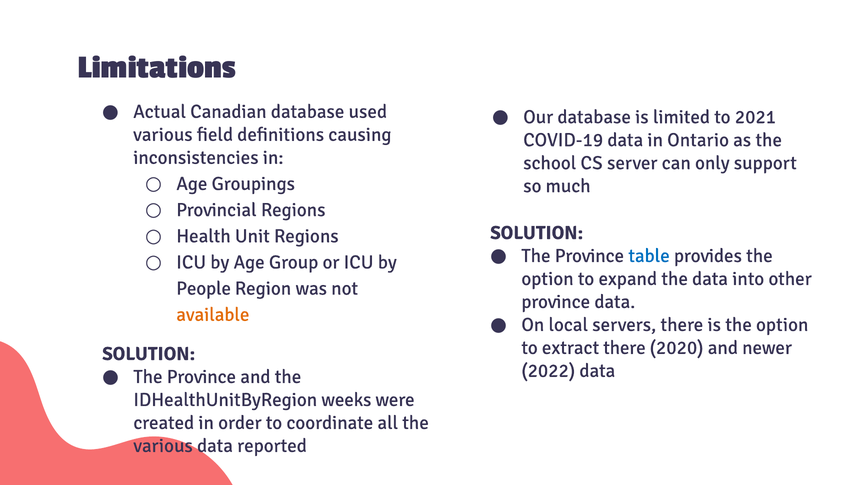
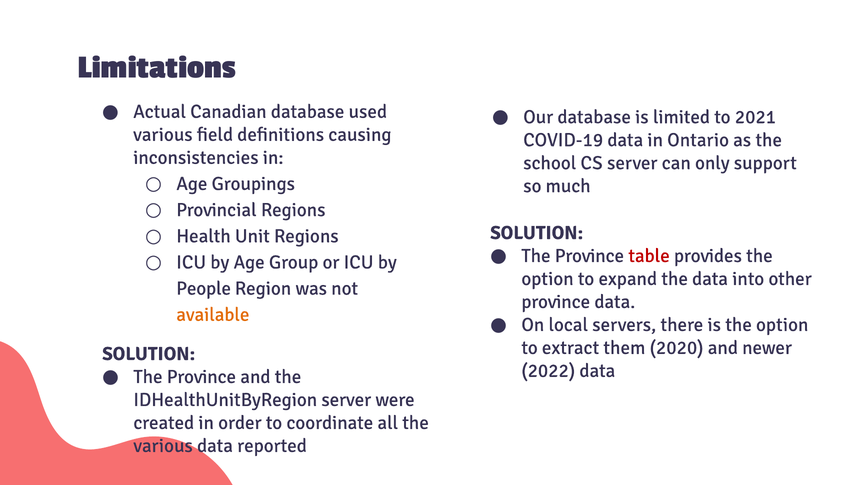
table colour: blue -> red (649, 256)
extract there: there -> them (624, 348)
IDHealthUnitByRegion weeks: weeks -> server (346, 400)
